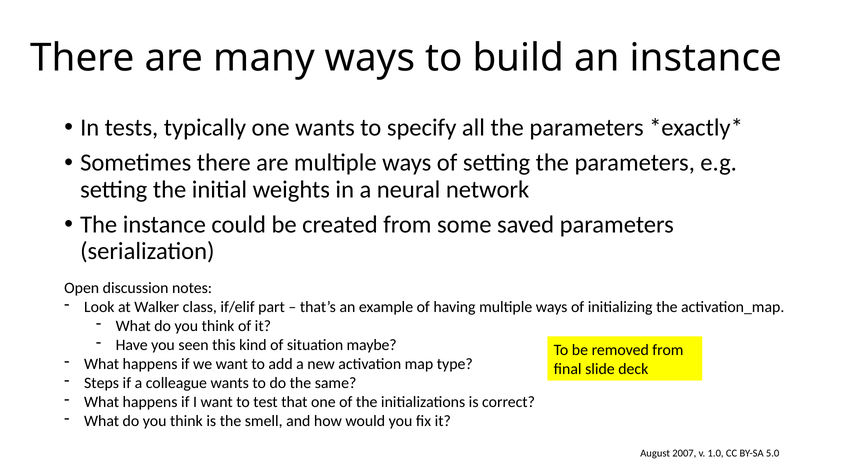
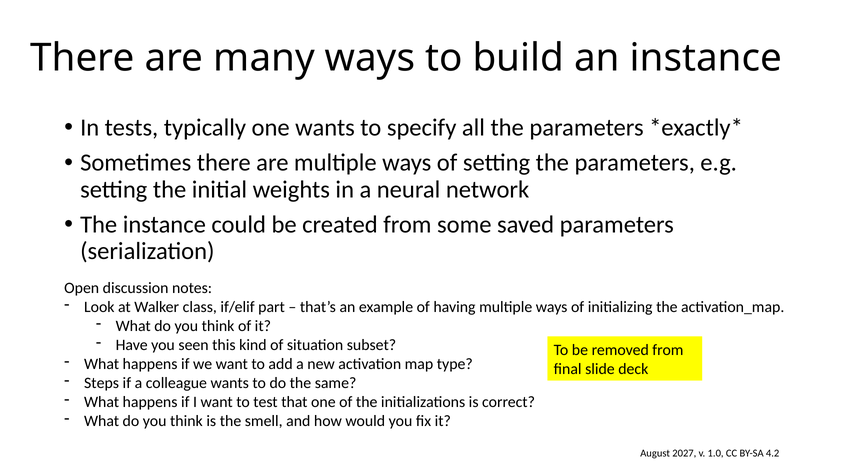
maybe: maybe -> subset (371, 345)
2007: 2007 -> 2027 (684, 453)
5.0: 5.0 -> 4.2 (773, 453)
